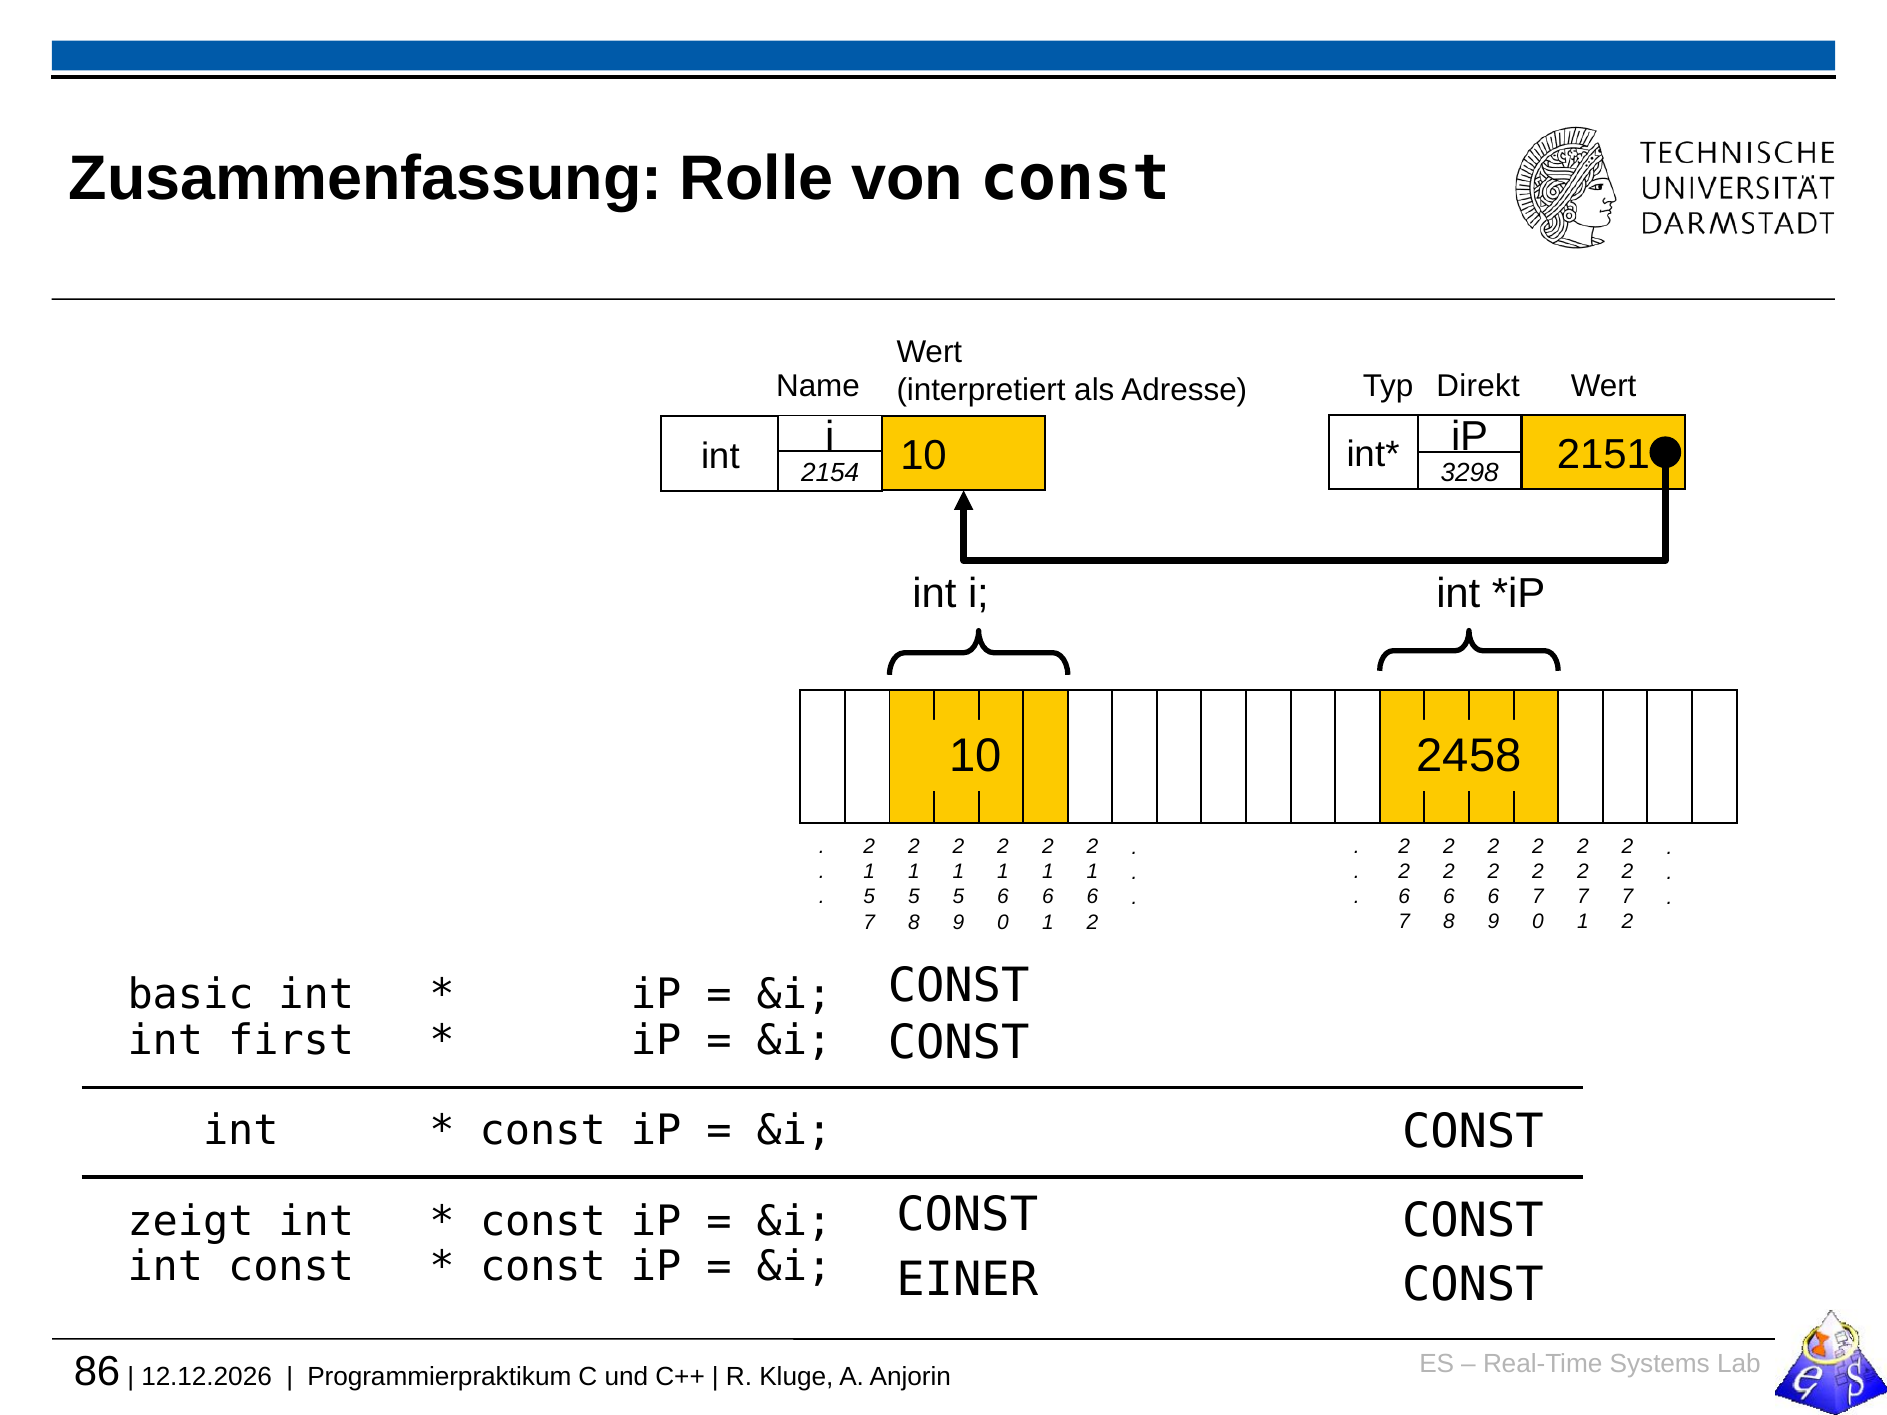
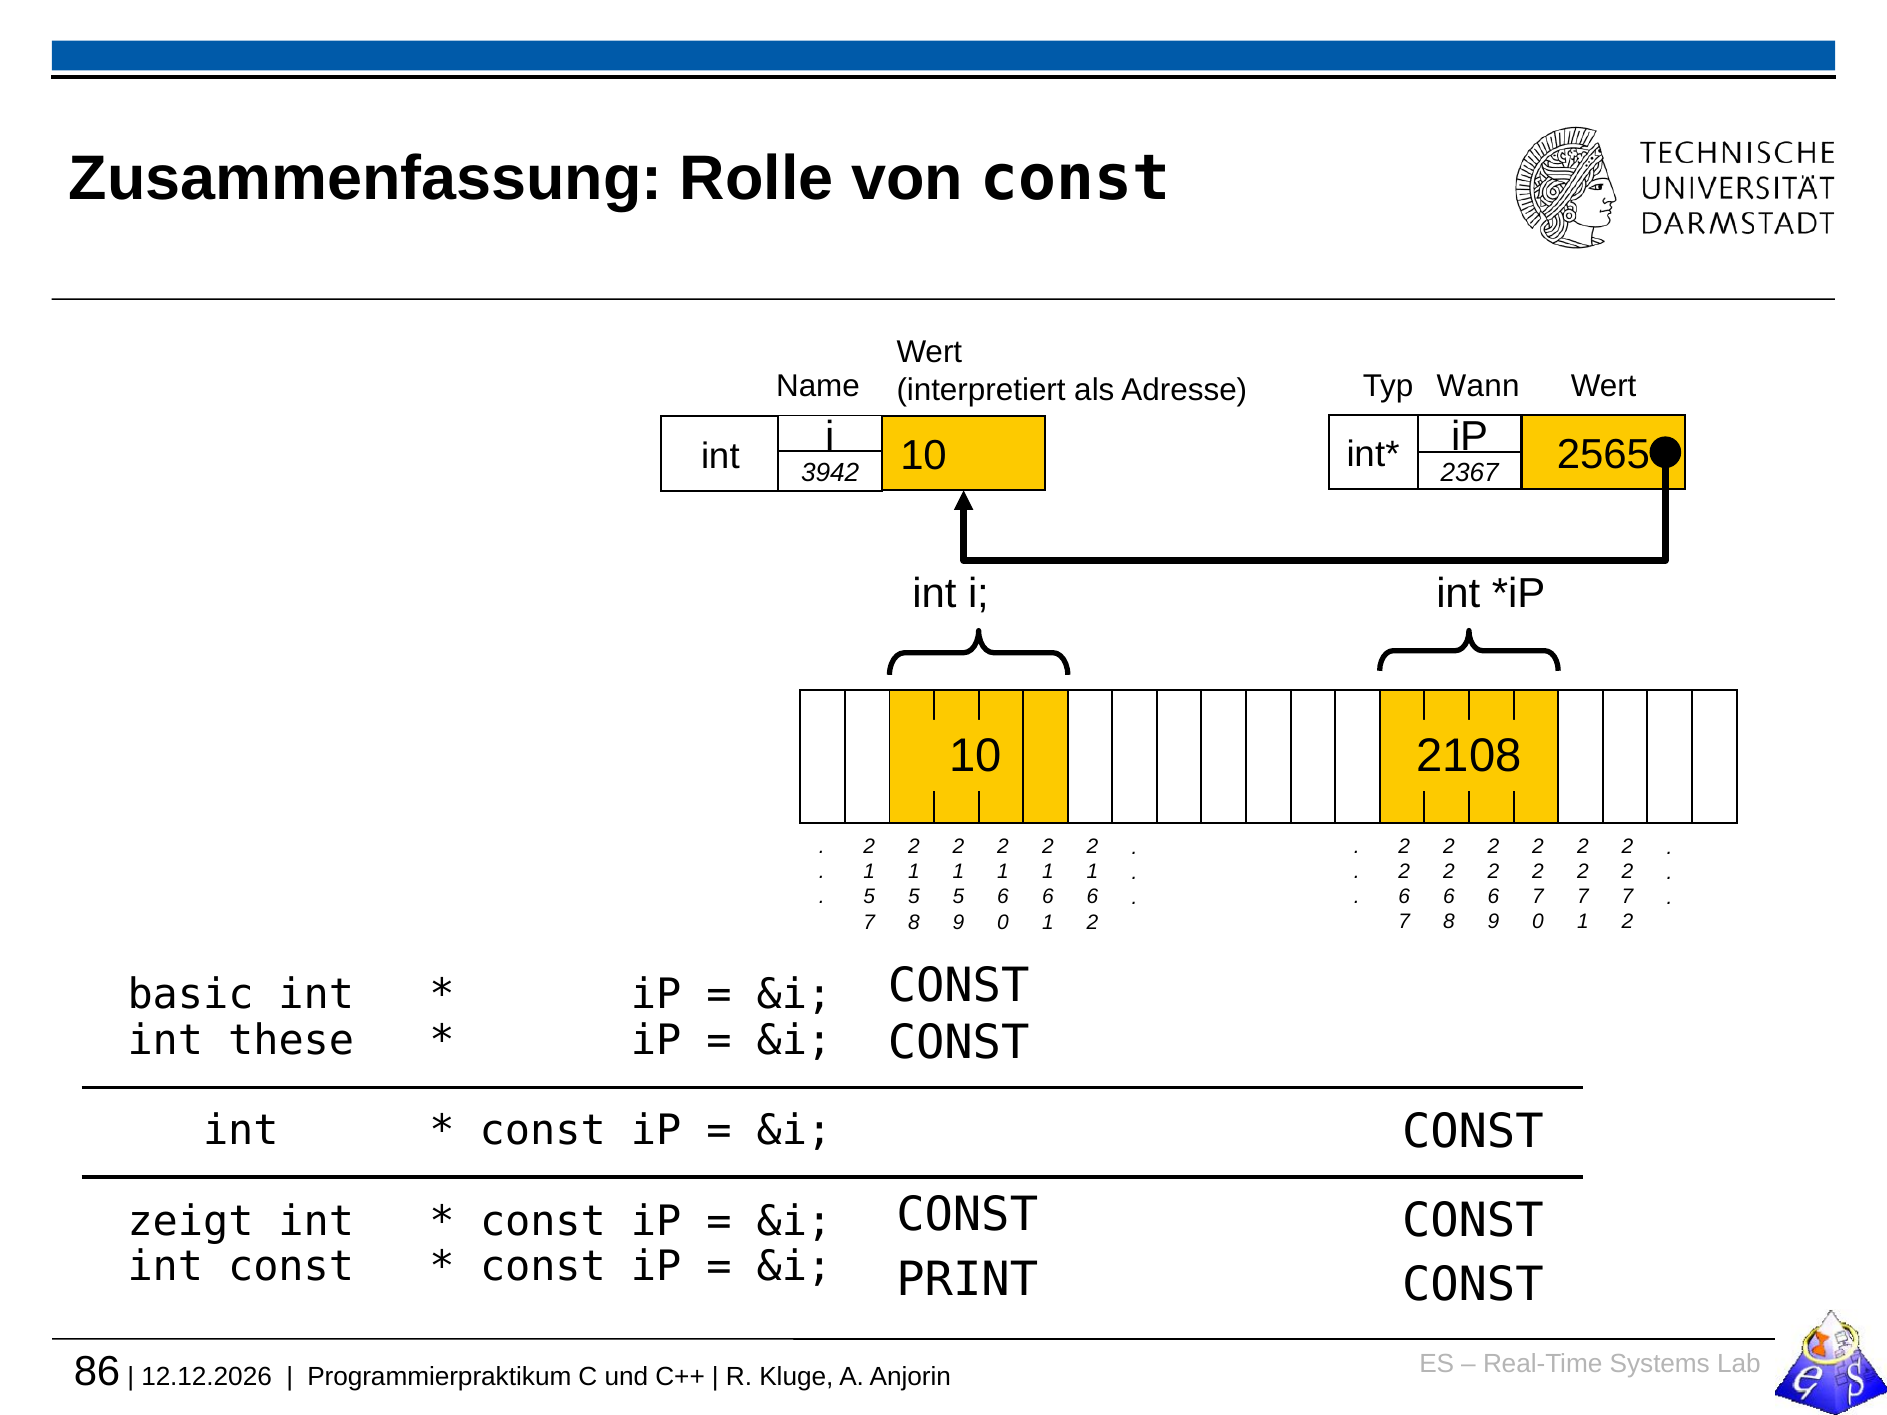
Direkt: Direkt -> Wann (1478, 386)
3298: 3298 -> 2367 (1470, 473)
2154: 2154 -> 3942 (830, 473)
2151: 2151 -> 2565 (1603, 455)
2458: 2458 -> 2108 (1469, 756)
first: first -> these (291, 1041)
EINER: EINER -> PRINT (967, 1280)
